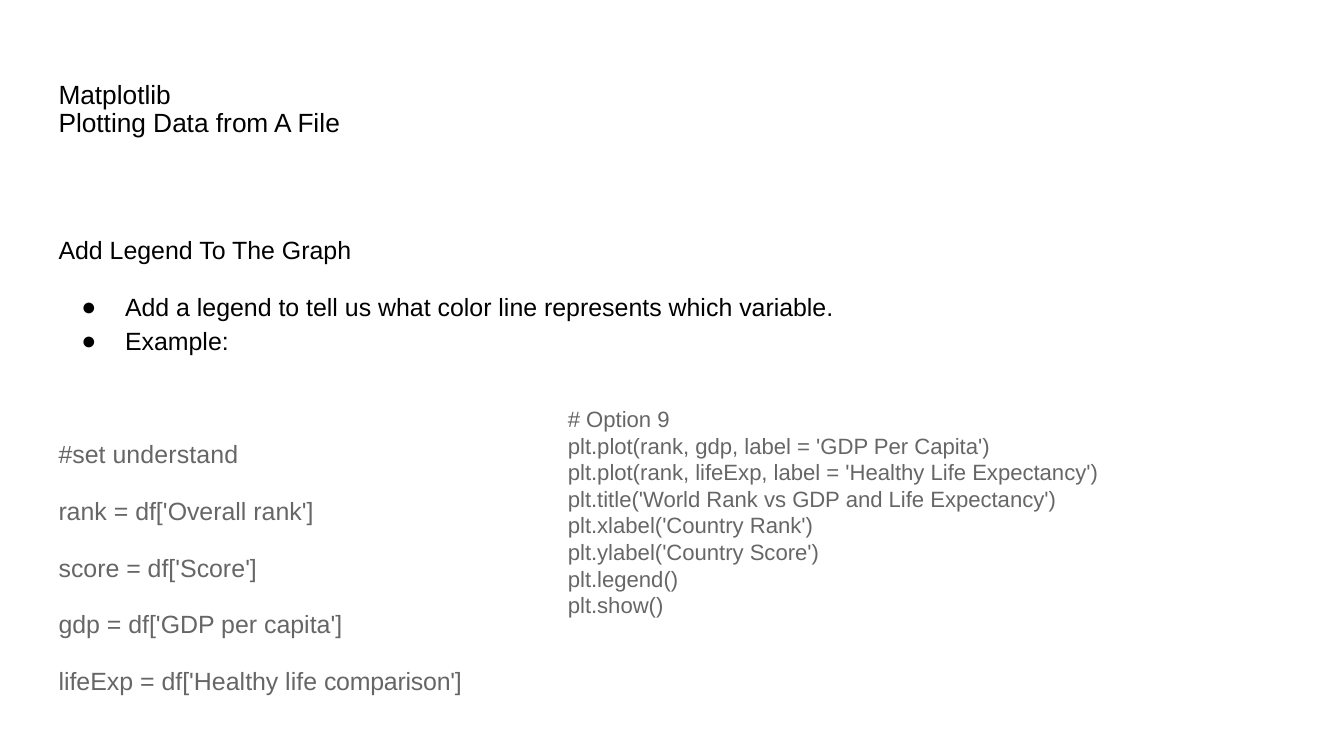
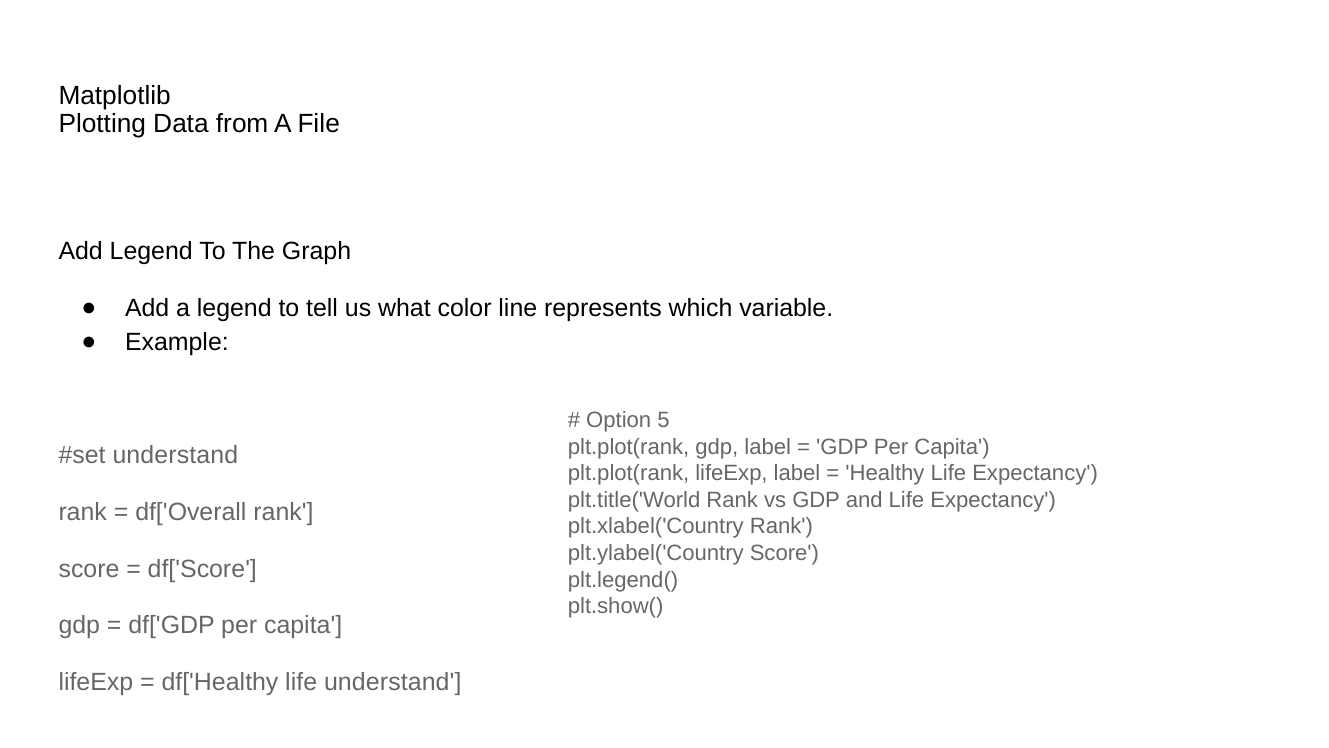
9: 9 -> 5 (664, 420)
life comparison: comparison -> understand (393, 681)
